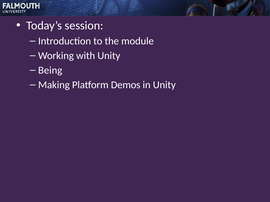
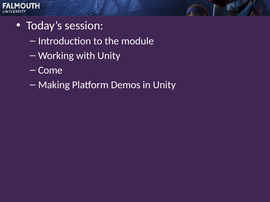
Being: Being -> Come (50, 70)
